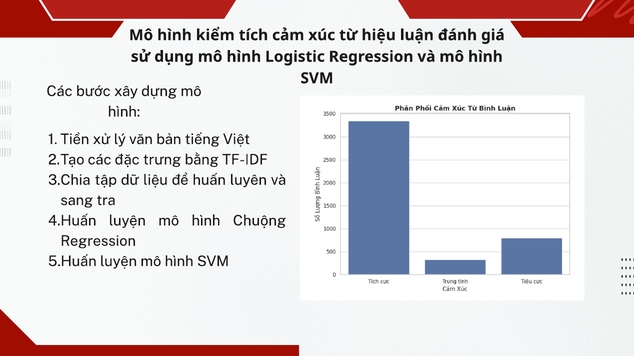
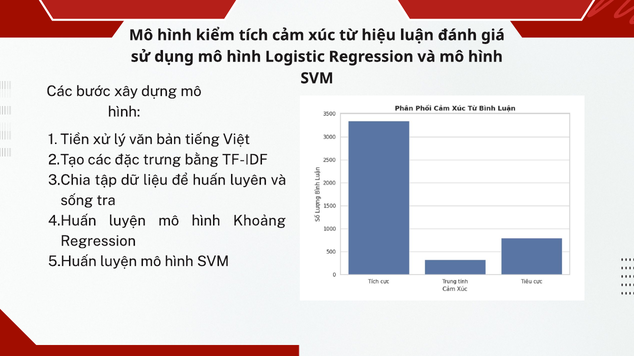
sang: sang -> sống (77, 201)
Chuộng: Chuộng -> Khoảng (259, 221)
